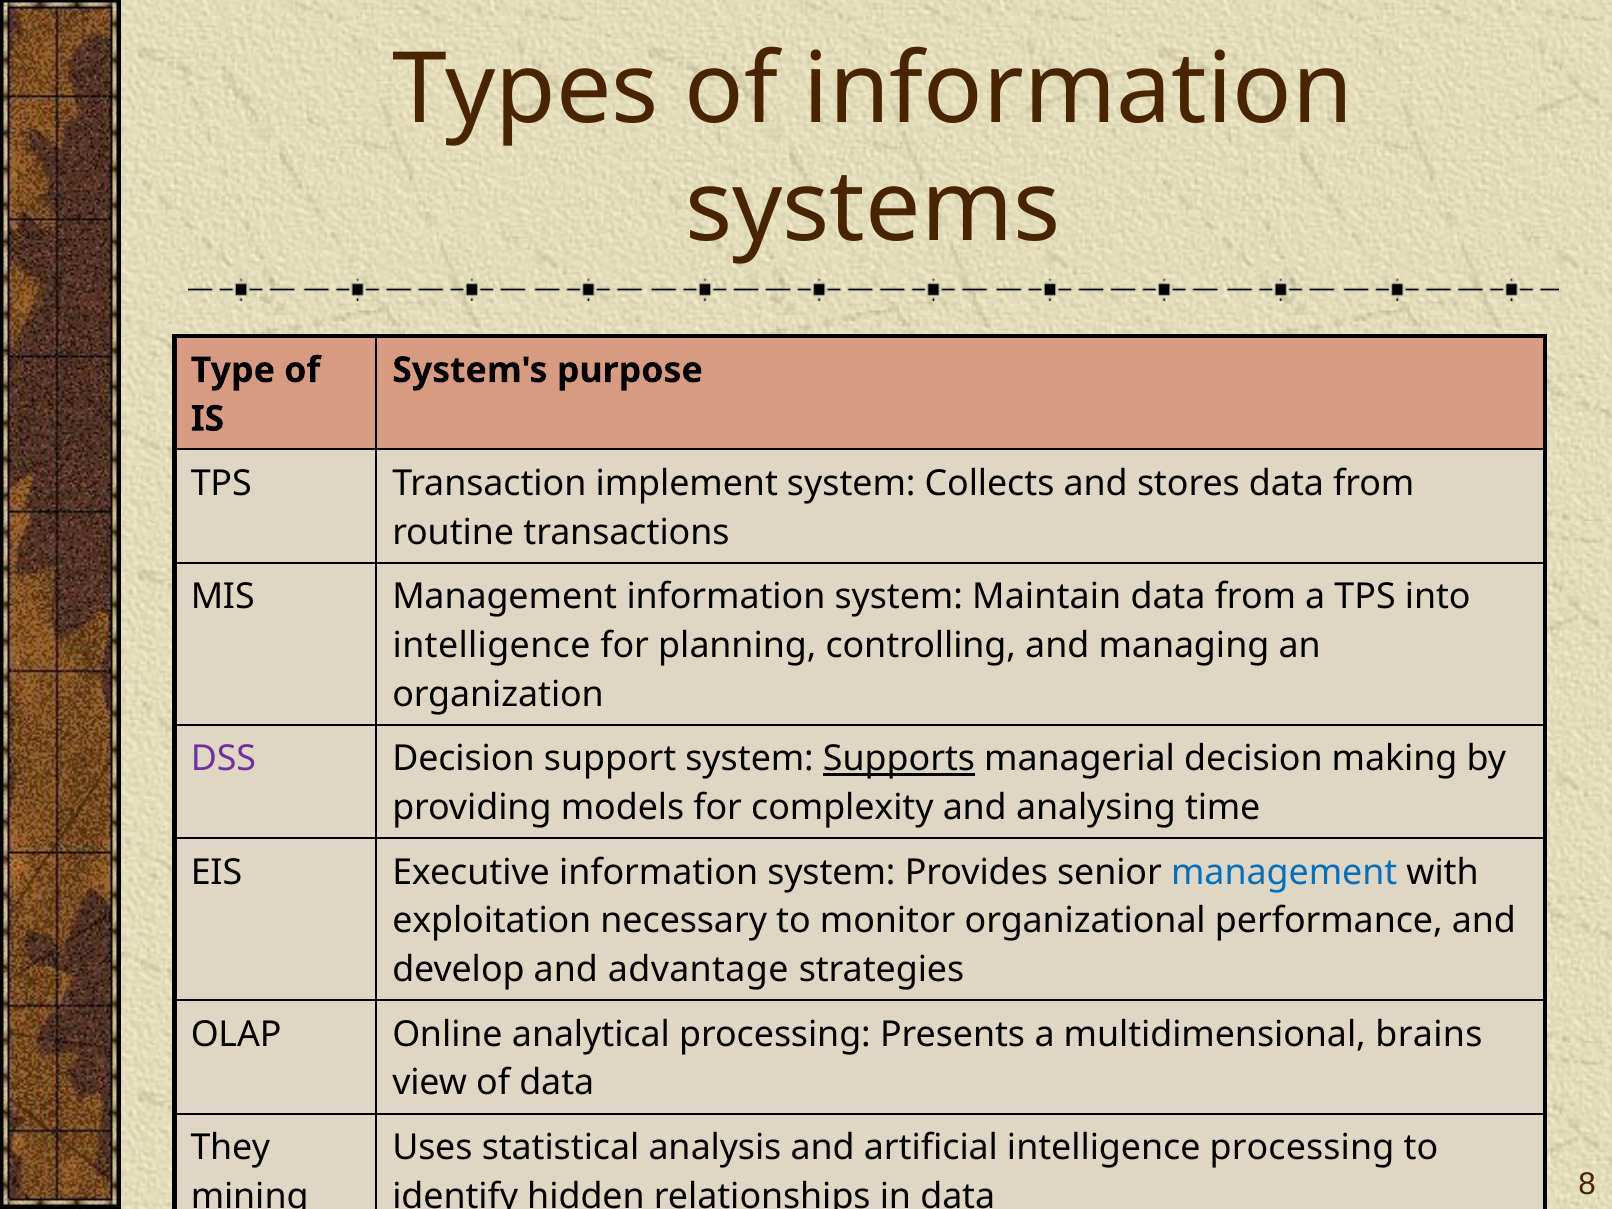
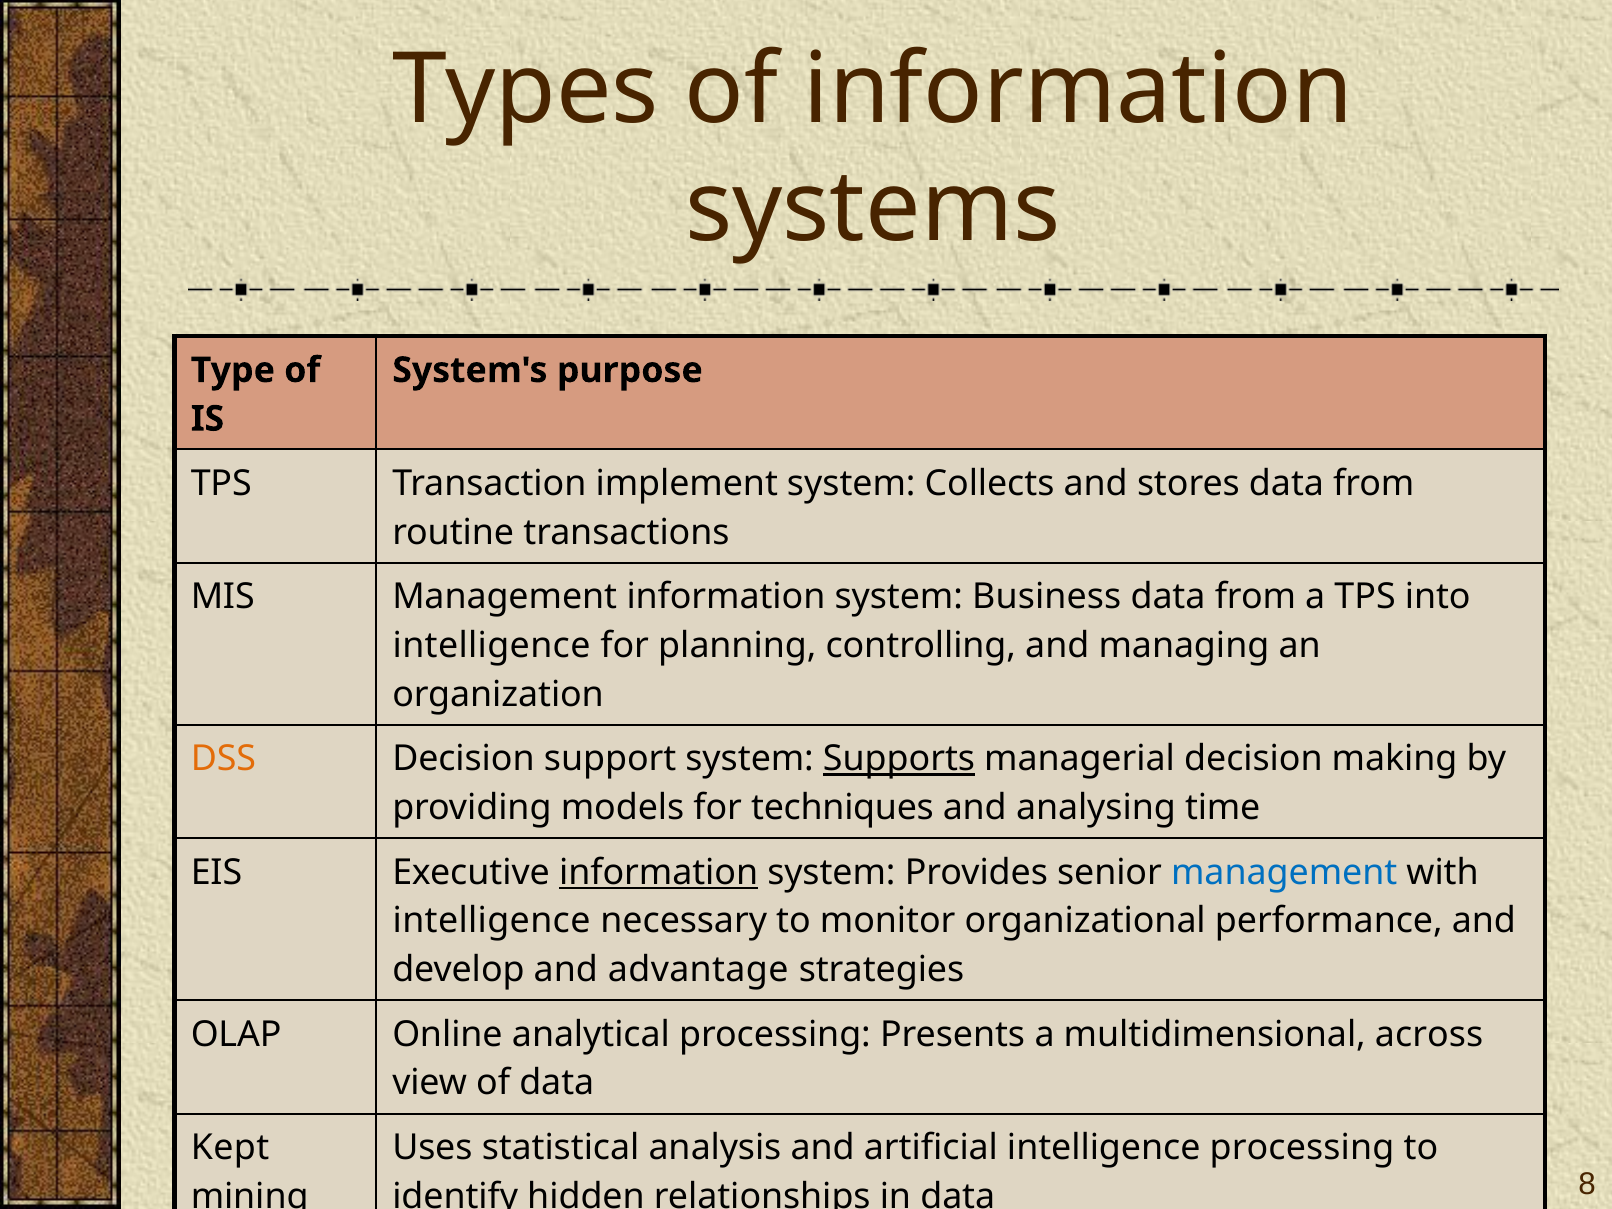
system Maintain: Maintain -> Business (1047, 597)
DSS colour: purple -> orange (223, 759)
complexity: complexity -> techniques (843, 808)
information underline: none -> present (659, 873)
exploitation: exploitation -> intelligence (492, 921)
brains: brains -> across (1429, 1035)
They: They -> Kept (230, 1148)
